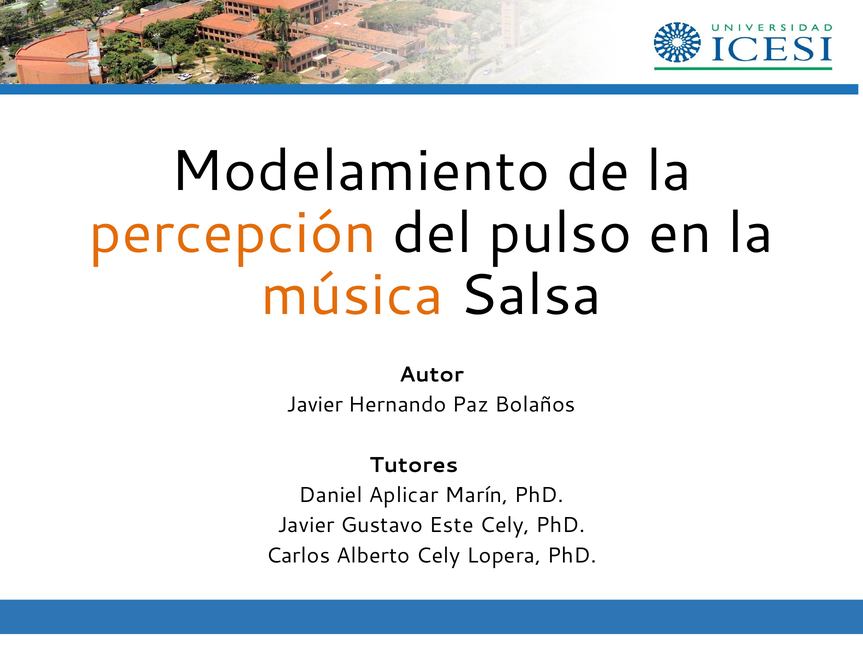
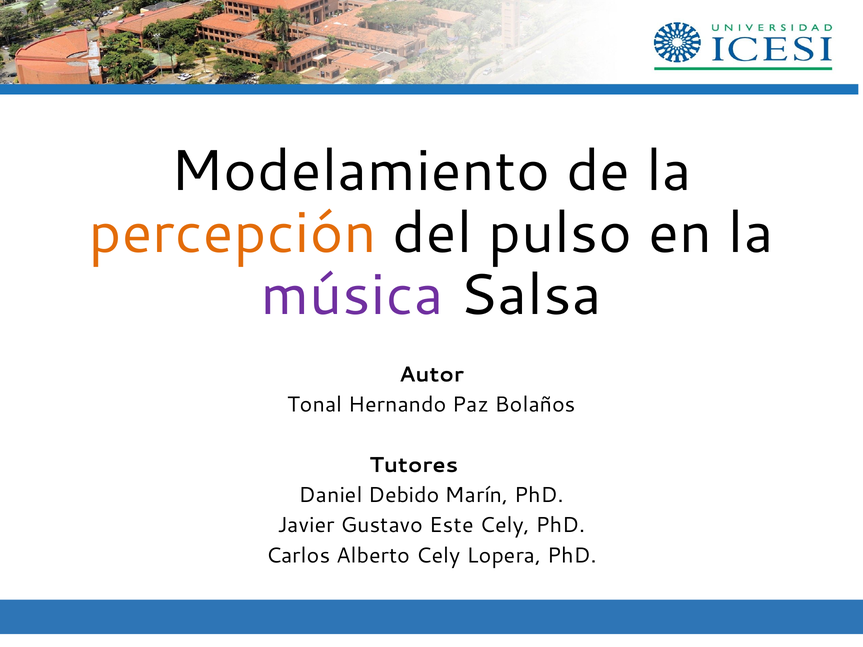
música colour: orange -> purple (352, 296)
Javier: Javier -> Tonal (315, 405)
Aplicar: Aplicar -> Debido (404, 495)
